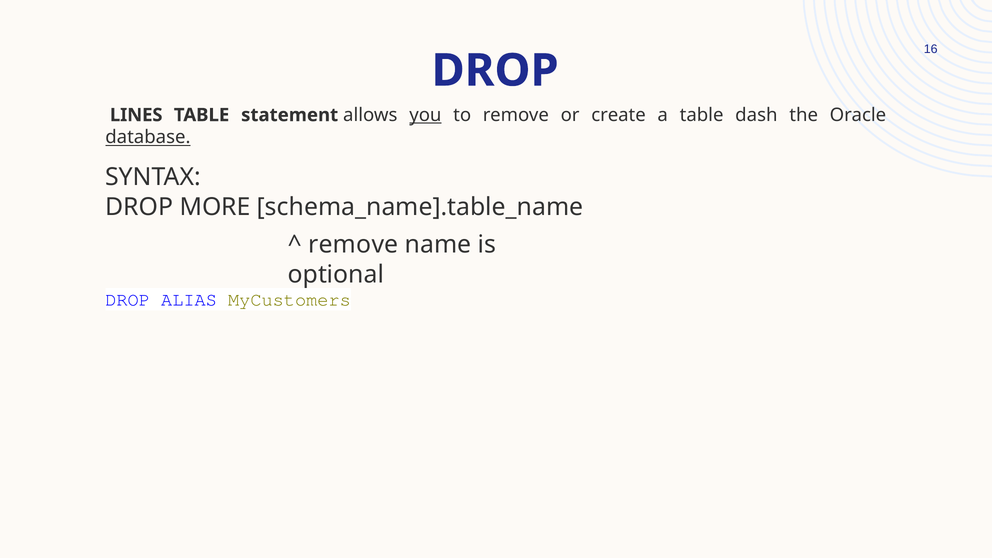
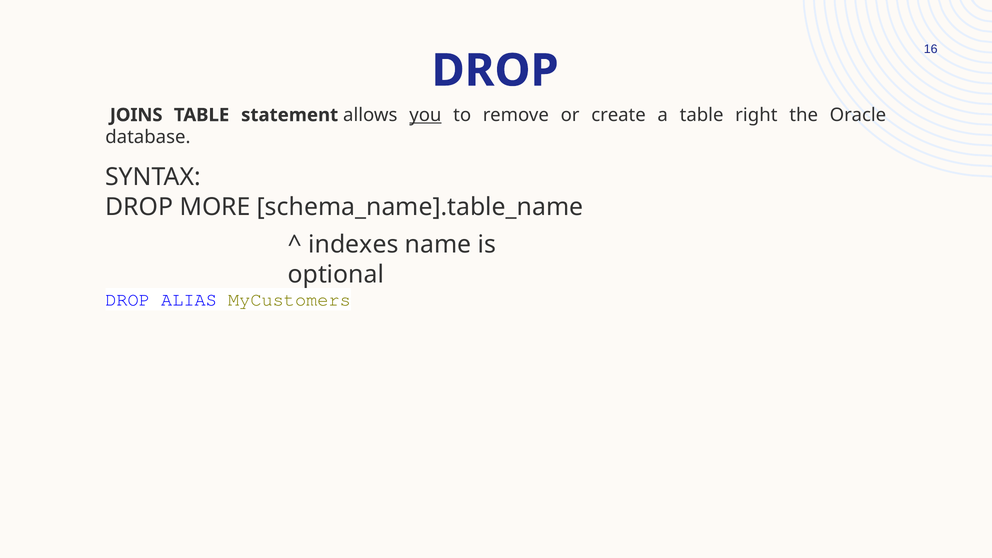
LINES: LINES -> JOINS (136, 115)
dash: dash -> right (756, 115)
database underline: present -> none (148, 137)
remove: remove -> indexes (353, 245)
